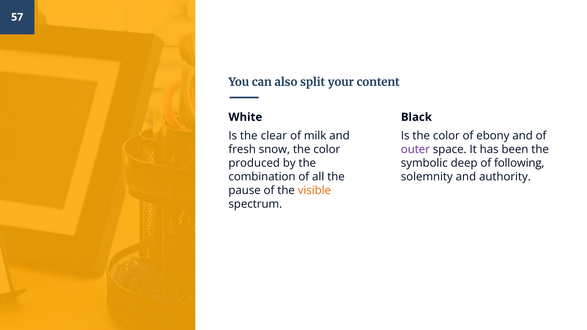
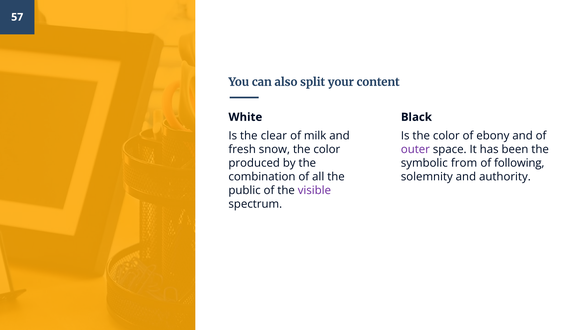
deep: deep -> from (464, 163)
pause: pause -> public (245, 191)
visible colour: orange -> purple (314, 191)
